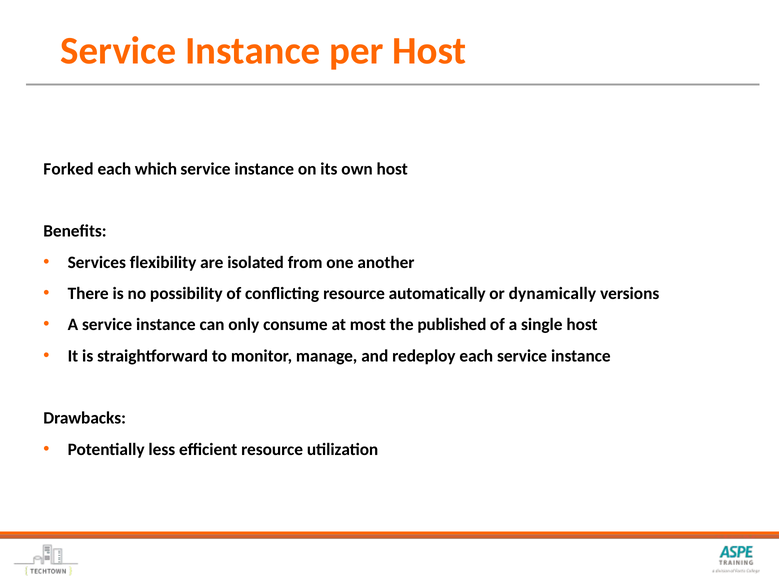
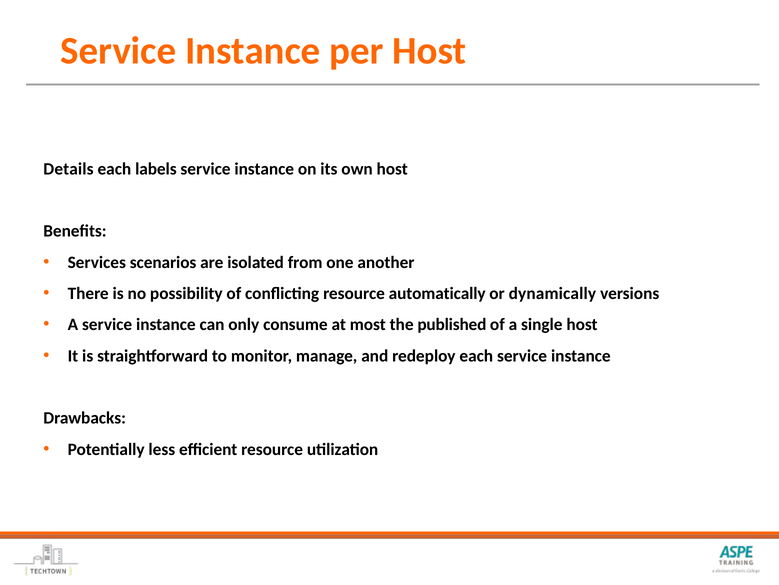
Forked: Forked -> Details (68, 169)
which: which -> labels (156, 169)
flexibility: flexibility -> scenarios (163, 262)
